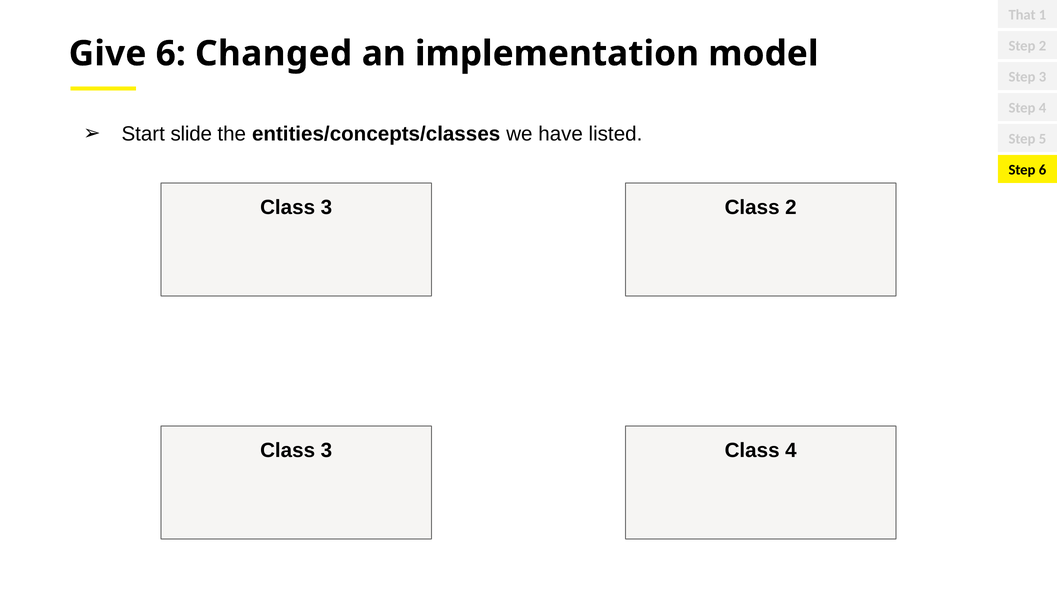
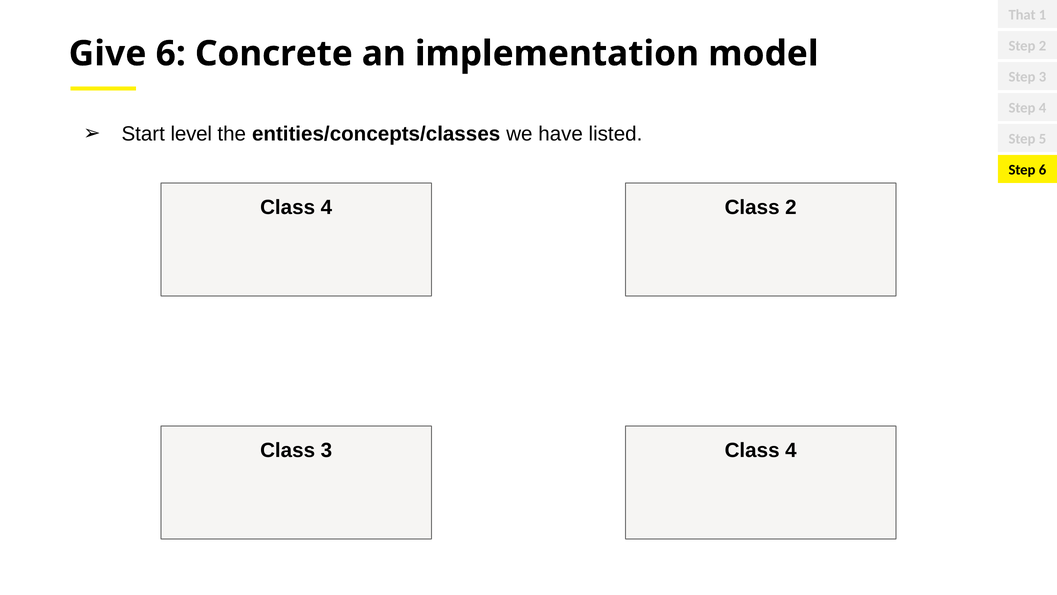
Changed: Changed -> Concrete (274, 54)
slide: slide -> level (191, 134)
3: 3 -> 4 (326, 207)
